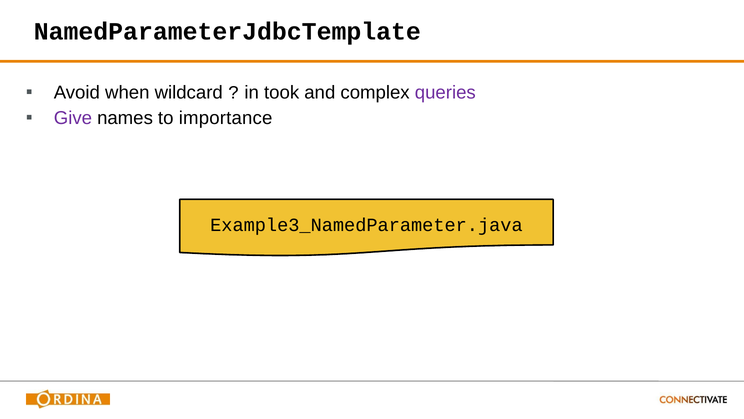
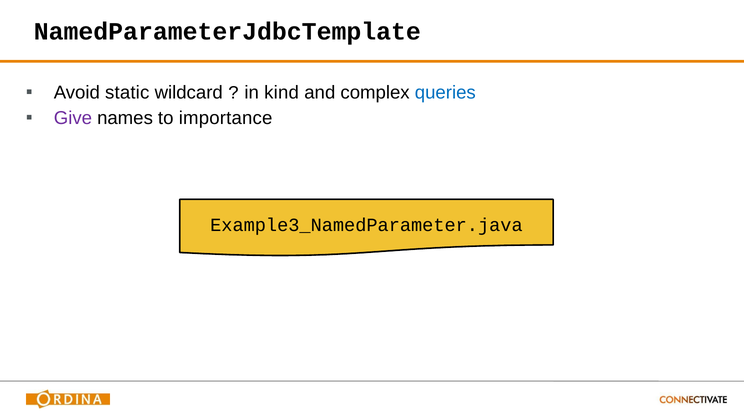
when: when -> static (127, 92)
took: took -> kind (282, 92)
queries colour: purple -> blue (445, 92)
